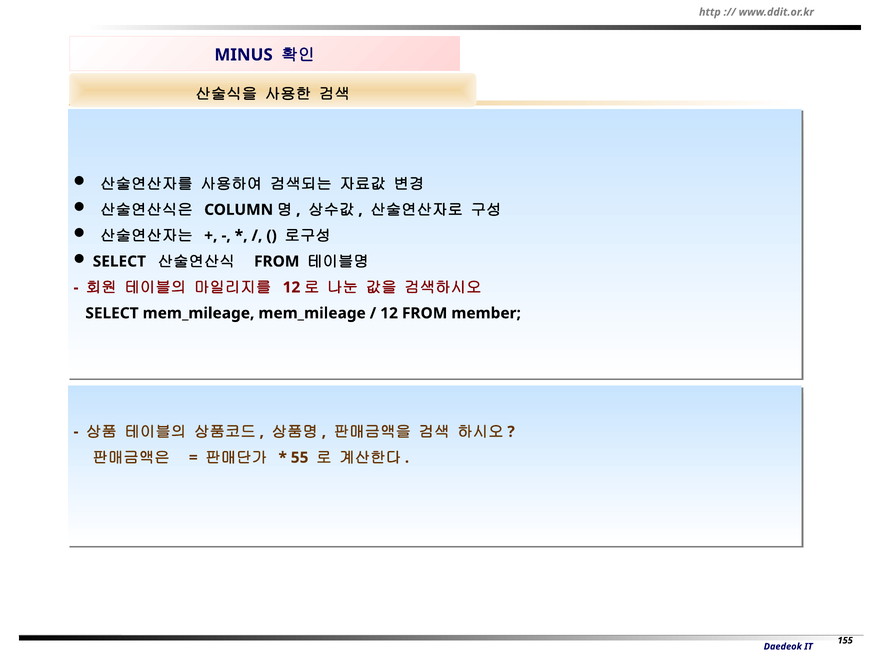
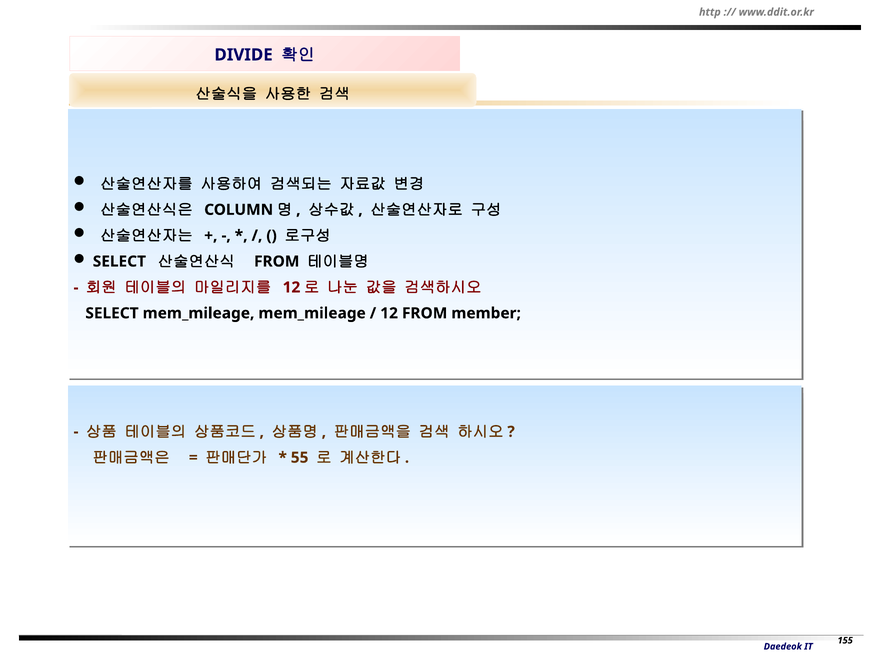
MINUS: MINUS -> DIVIDE (244, 55)
